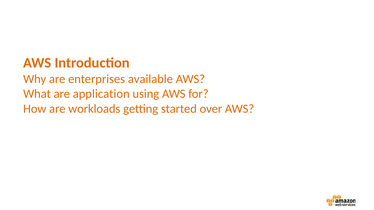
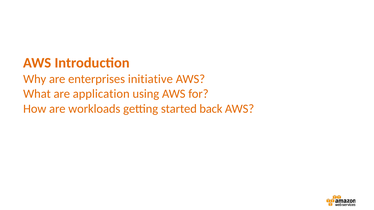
available: available -> initiative (150, 79)
over: over -> back (211, 109)
